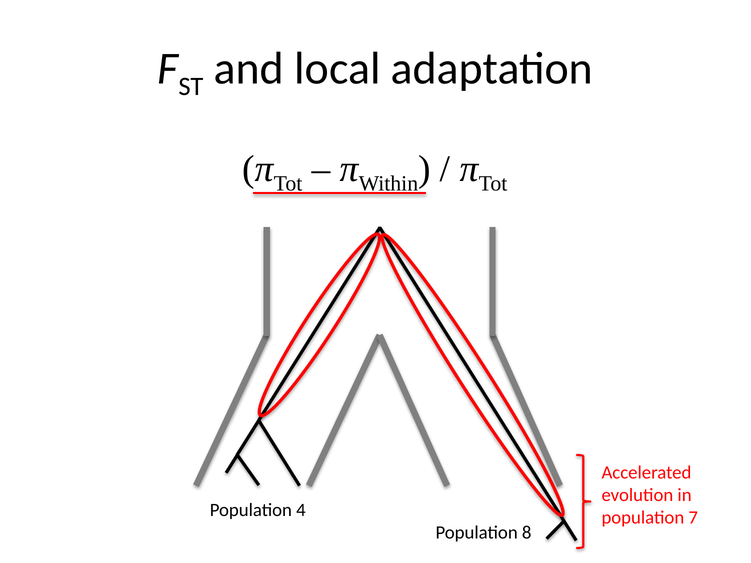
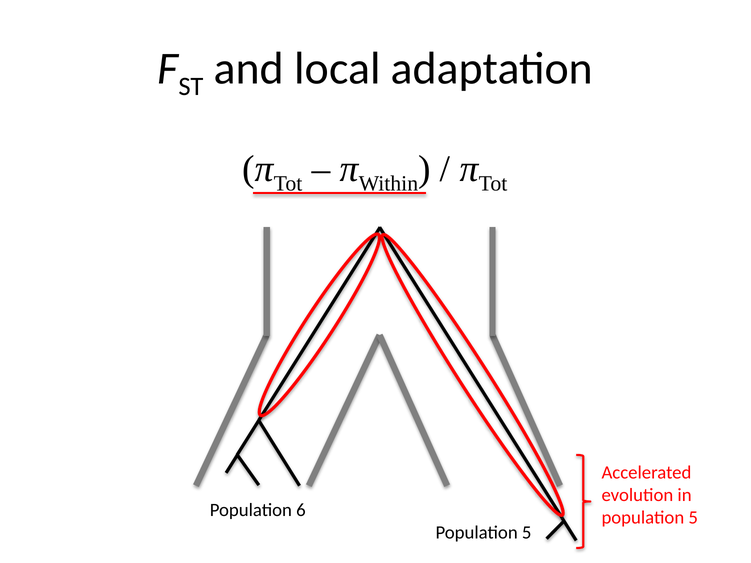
4: 4 -> 6 (301, 510)
7: 7 -> 5 (693, 518)
8: 8 -> 5 (527, 533)
